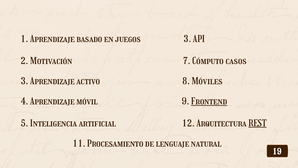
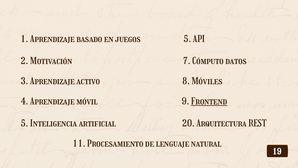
juegos 3: 3 -> 5 (187, 39)
casos: casos -> datos (236, 61)
12: 12 -> 20 (188, 123)
REST underline: present -> none (258, 123)
